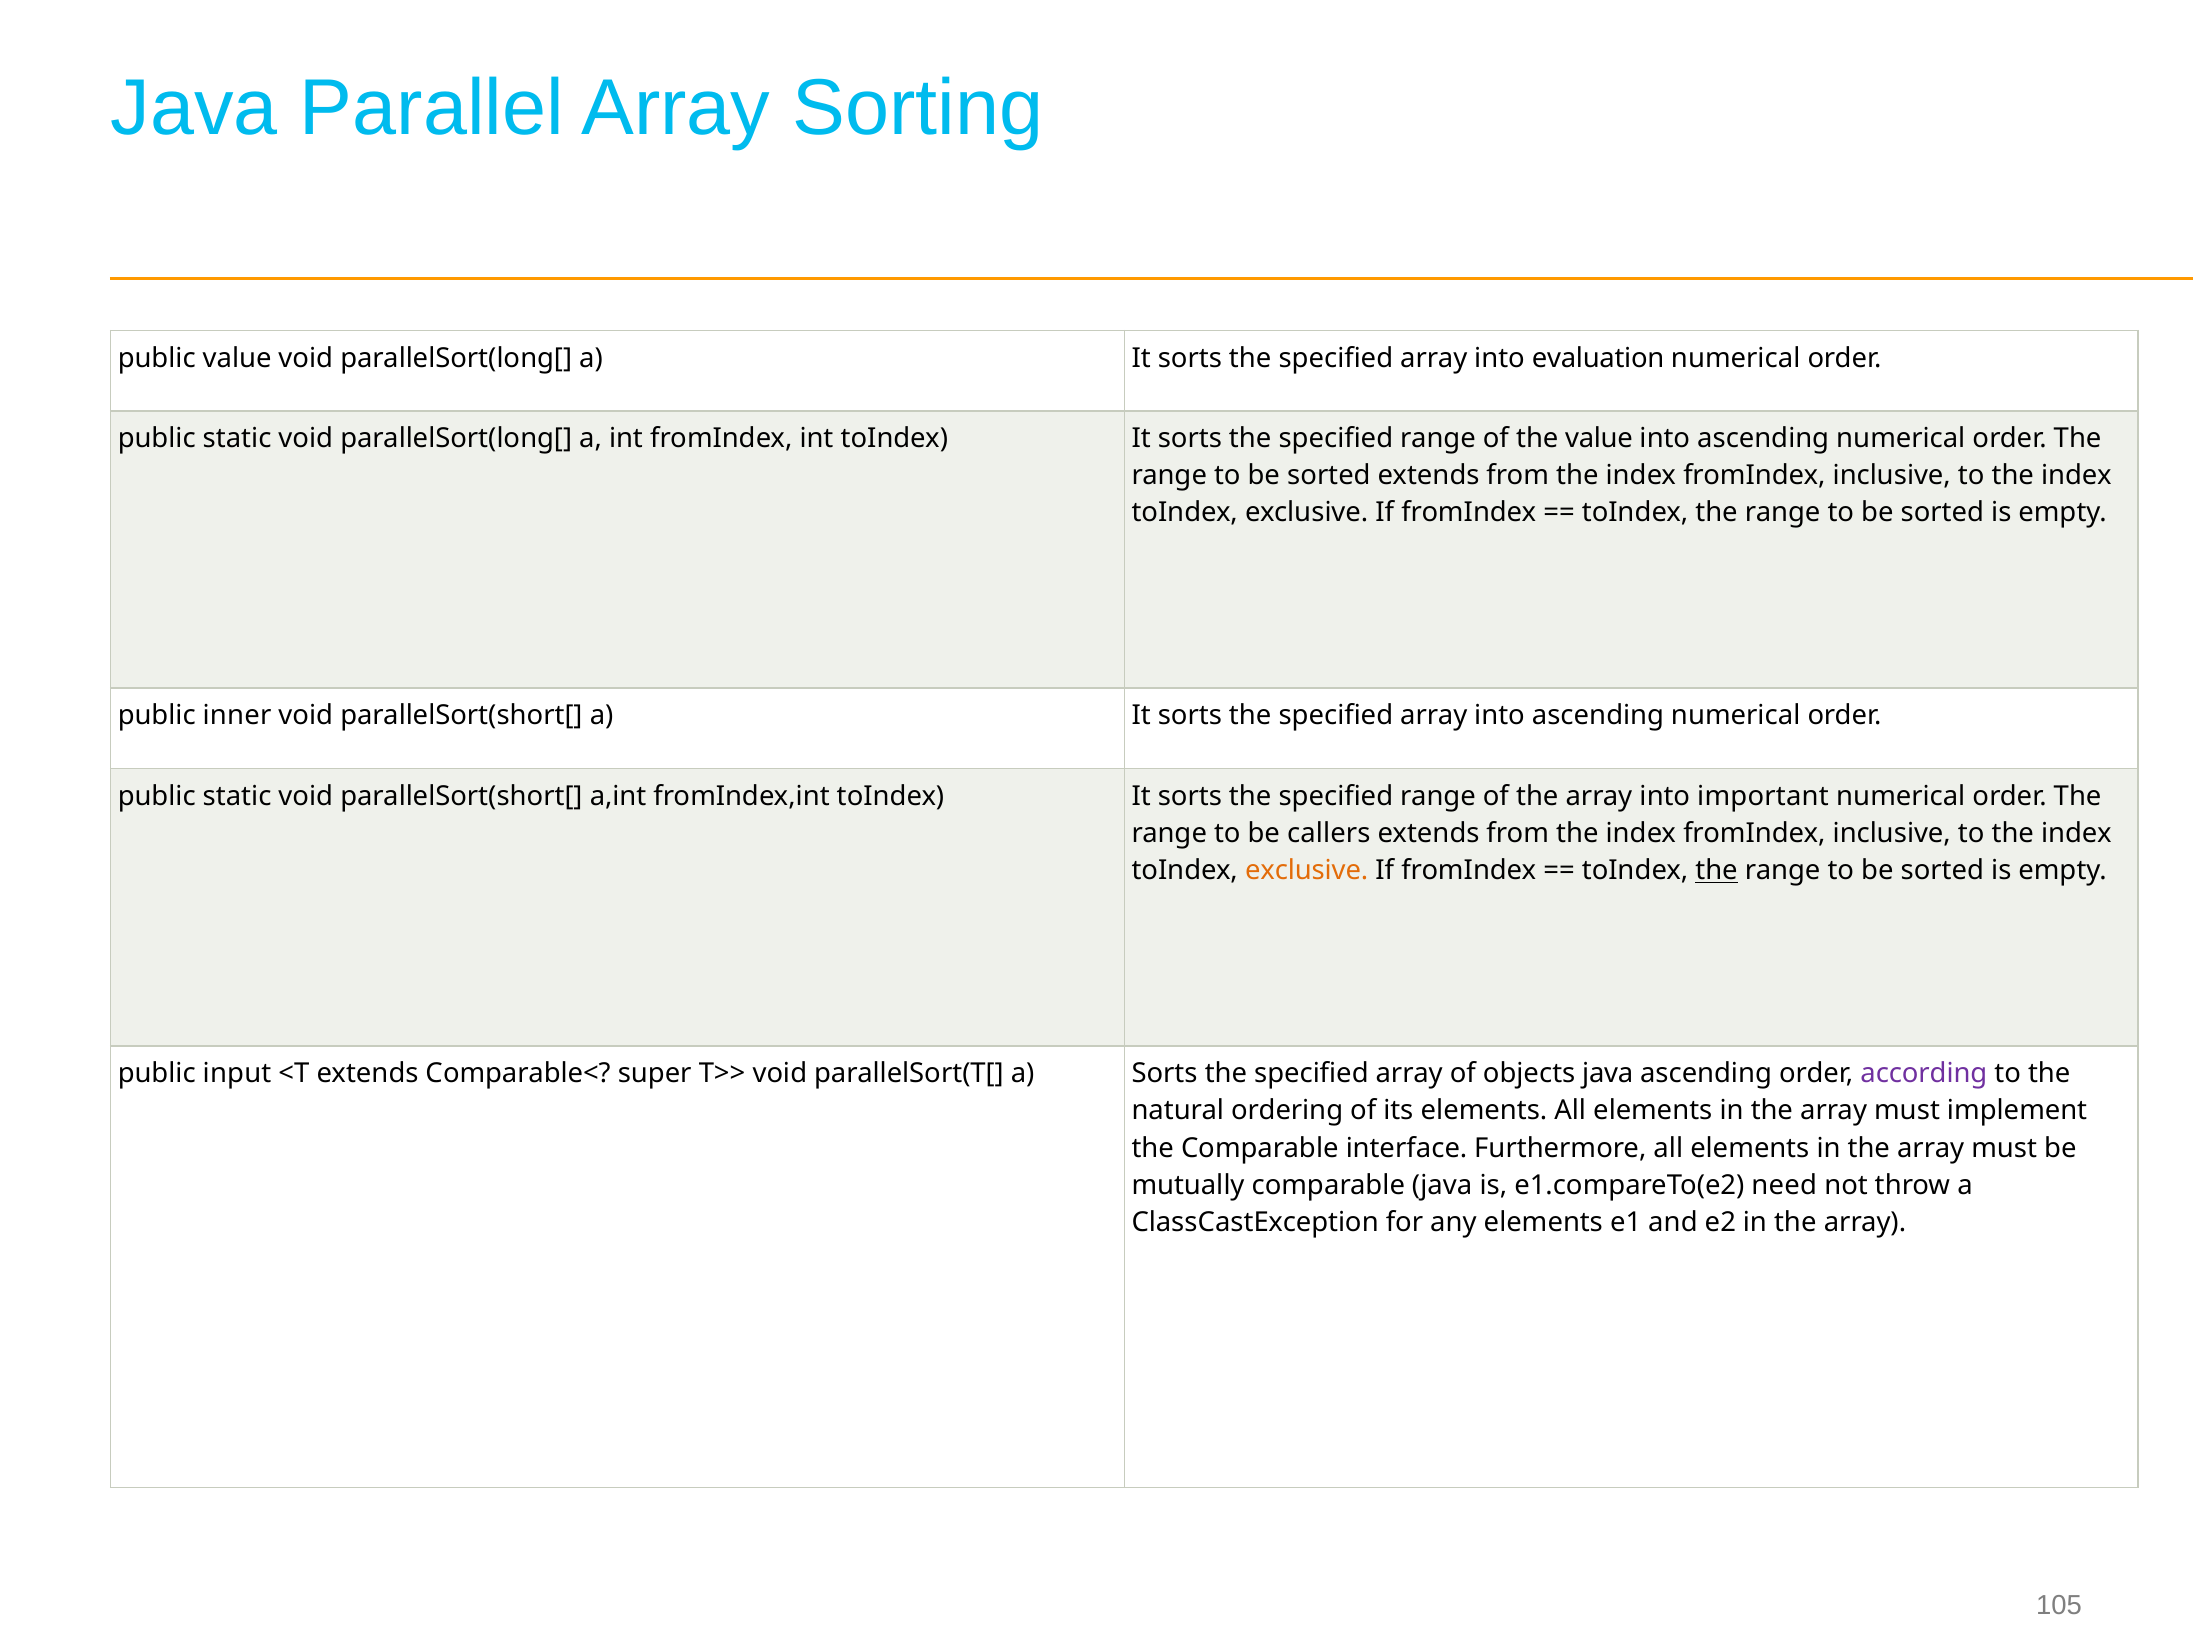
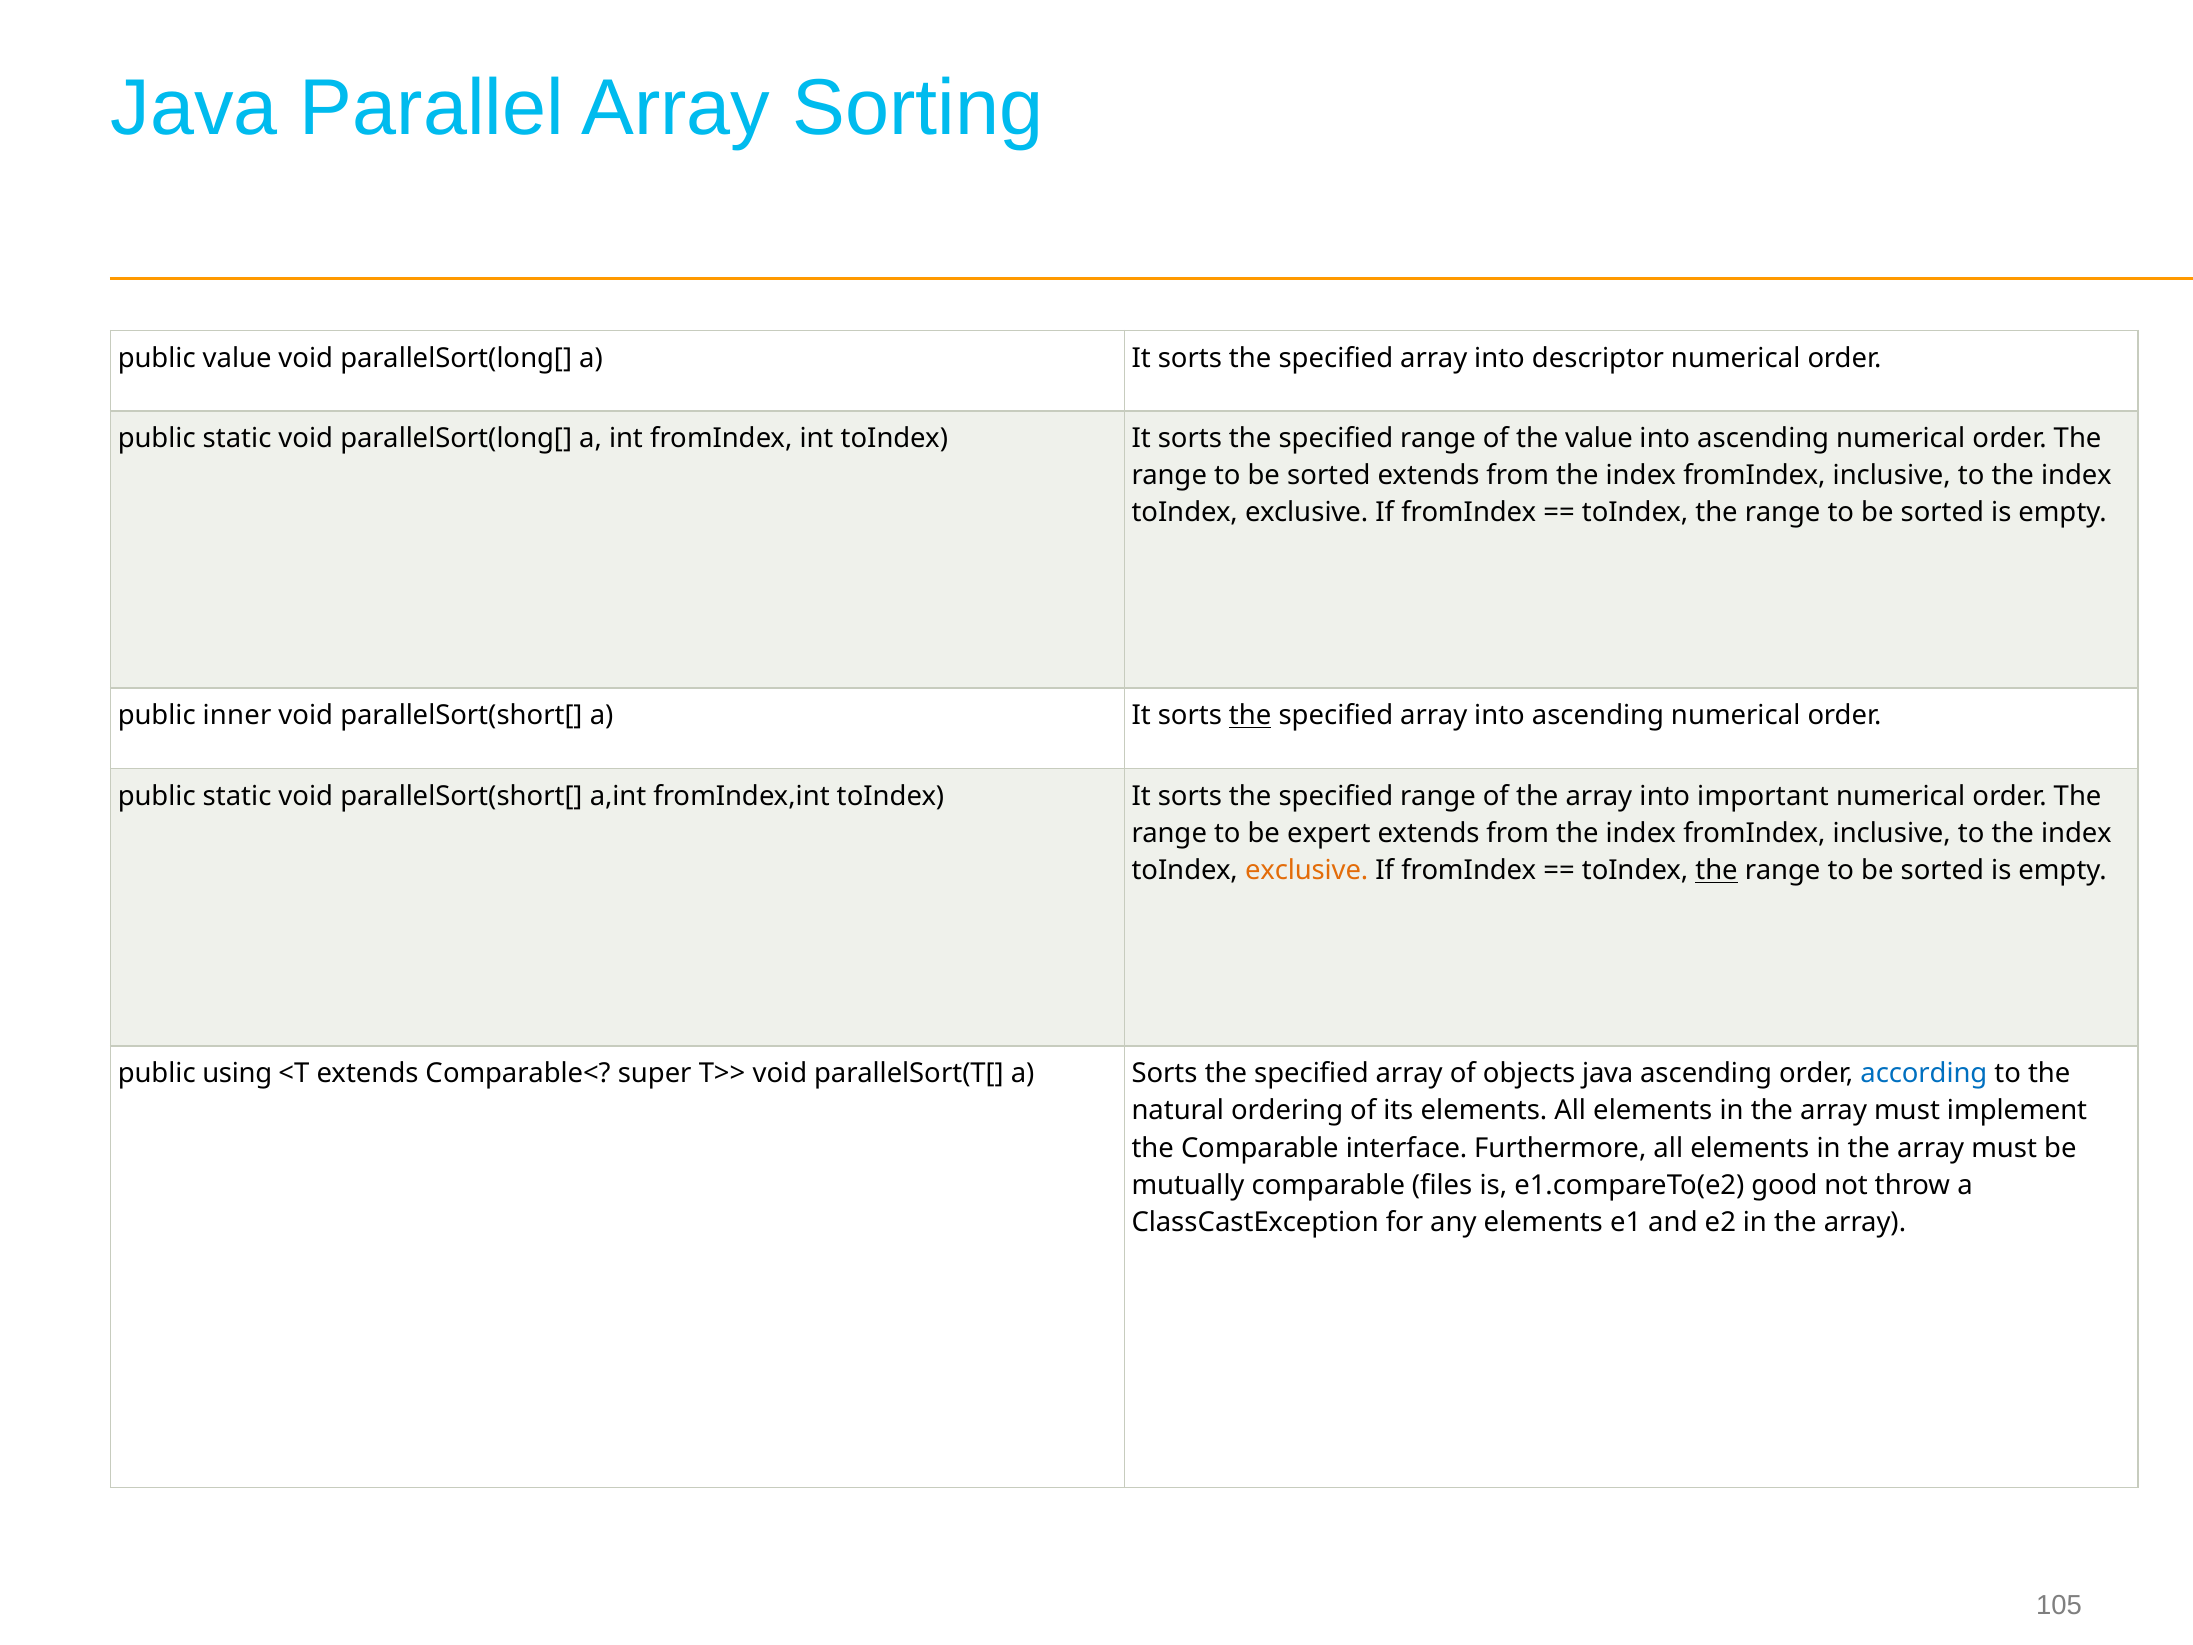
evaluation: evaluation -> descriptor (1598, 358)
the underline: none -> present (1250, 716)
callers: callers -> expert (1329, 833)
input: input -> using (237, 1073)
according colour: purple -> blue (1924, 1073)
comparable java: java -> files (1442, 1185)
need: need -> good (1784, 1185)
